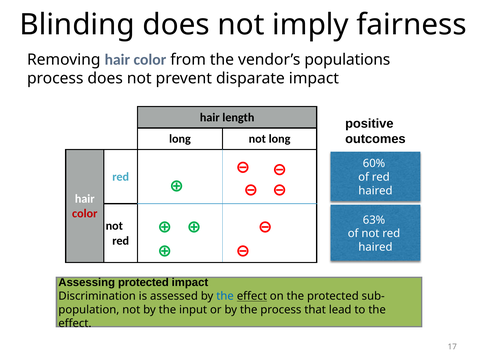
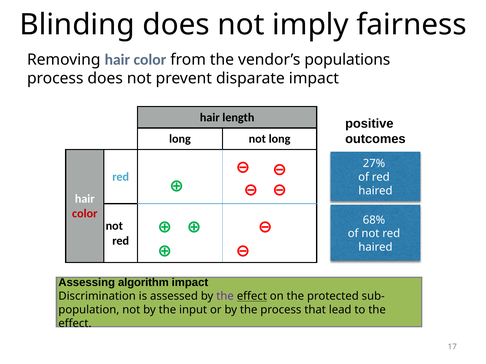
60%: 60% -> 27% (374, 164)
63%: 63% -> 68% (374, 220)
Assessing protected: protected -> algorithm (143, 283)
the colour: blue -> purple (225, 296)
